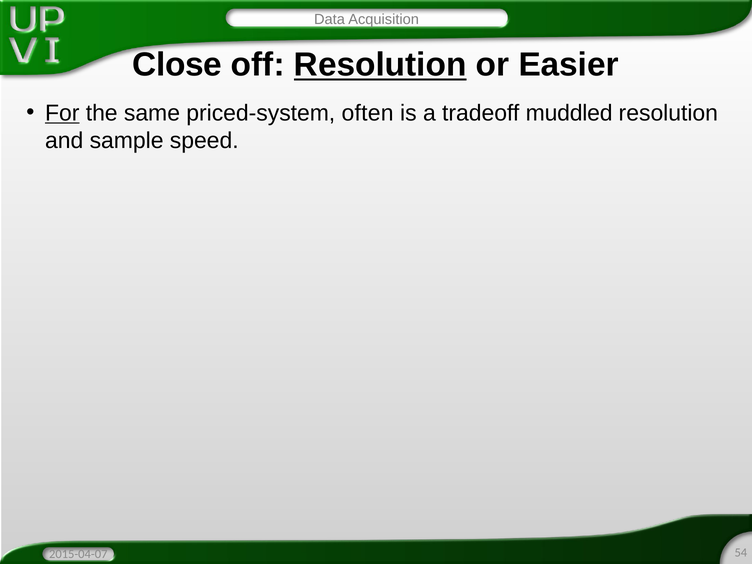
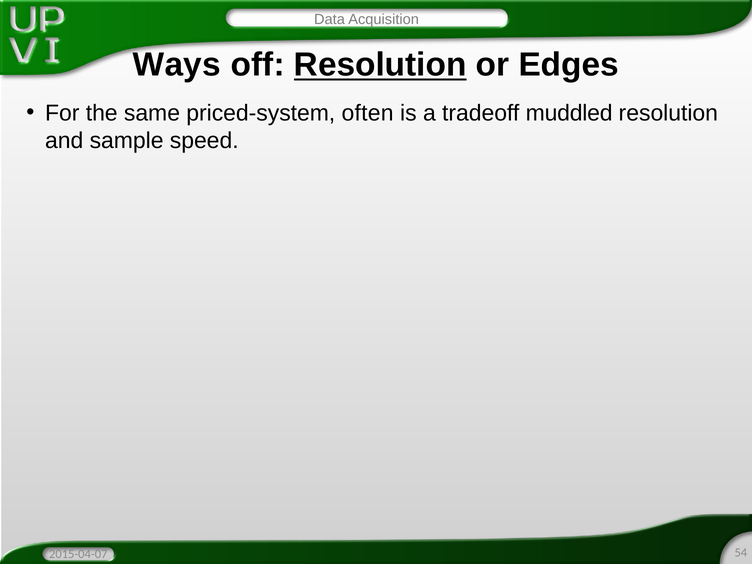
Close: Close -> Ways (177, 65)
Easier: Easier -> Edges (569, 65)
For underline: present -> none (62, 113)
